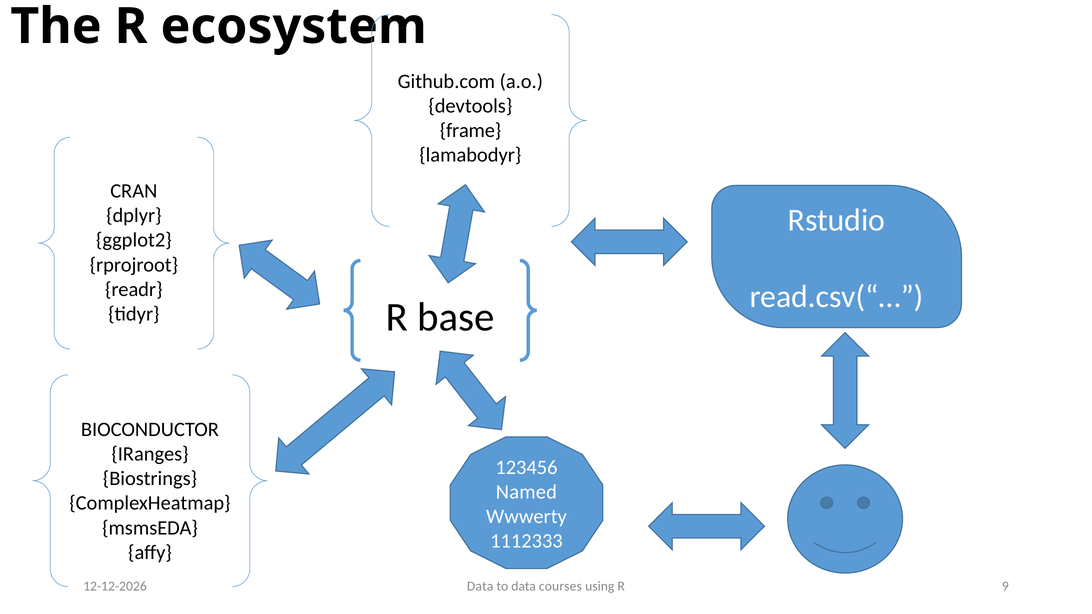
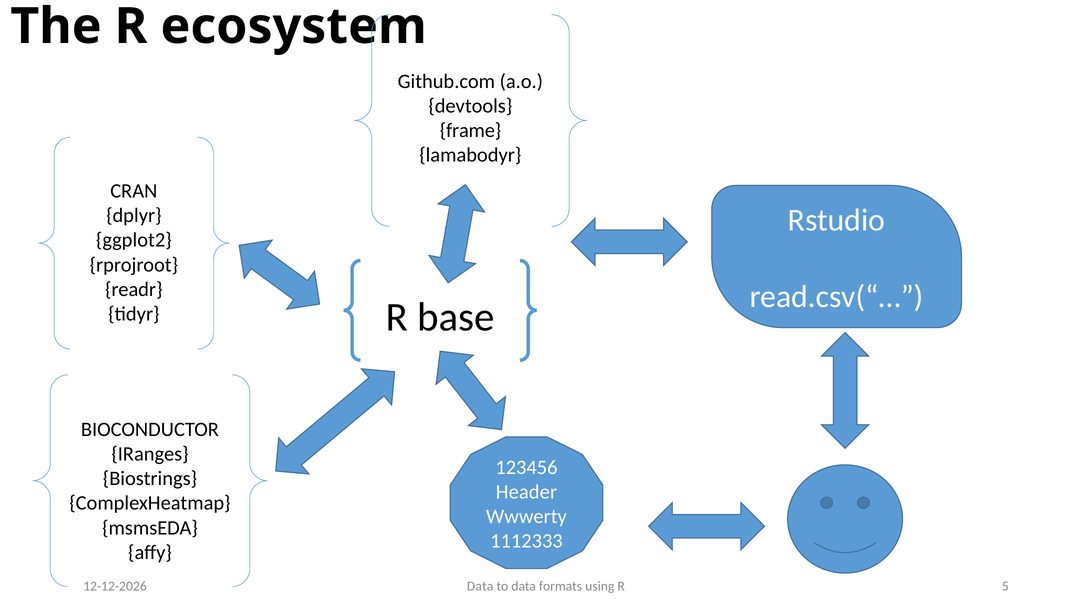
Named: Named -> Header (526, 492)
courses: courses -> formats (561, 586)
9: 9 -> 5 (1005, 586)
